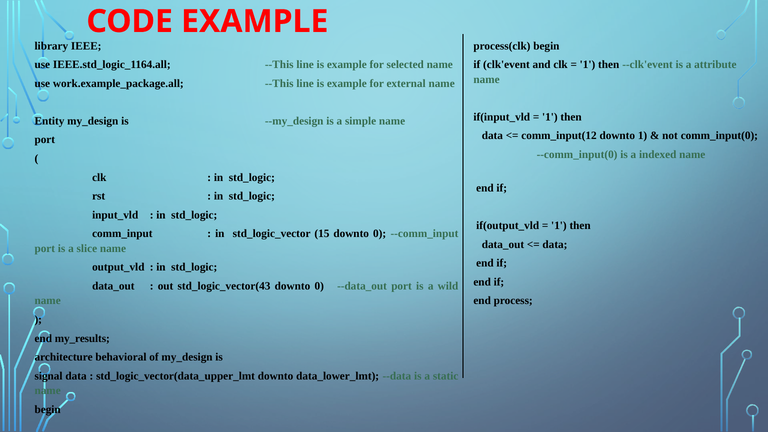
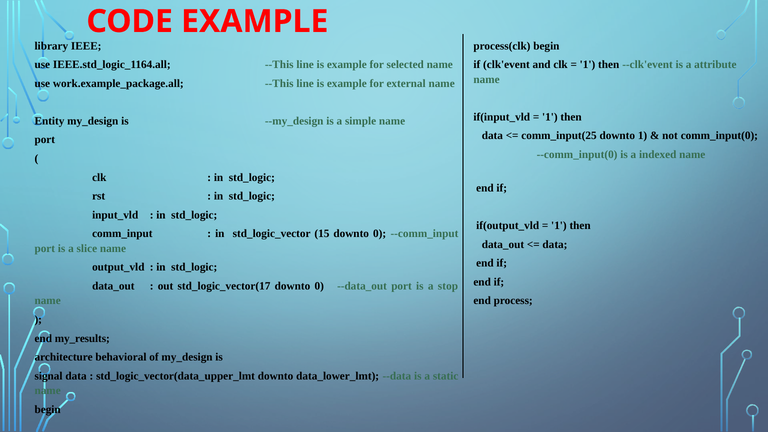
comm_input(12: comm_input(12 -> comm_input(25 (559, 136)
std_logic_vector(43: std_logic_vector(43 -> std_logic_vector(17 (224, 286)
wild: wild -> stop (448, 286)
